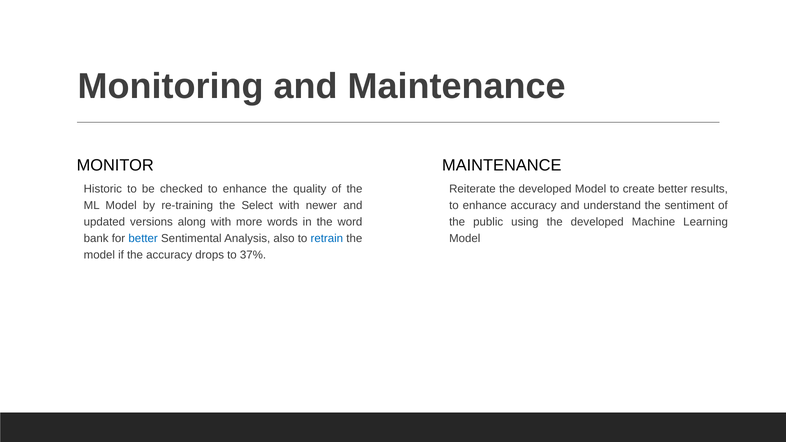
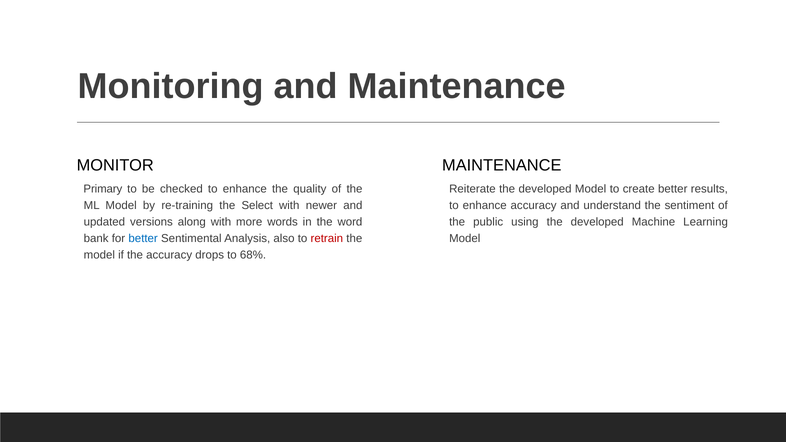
Historic: Historic -> Primary (103, 189)
retrain colour: blue -> red (327, 238)
37%: 37% -> 68% (253, 255)
